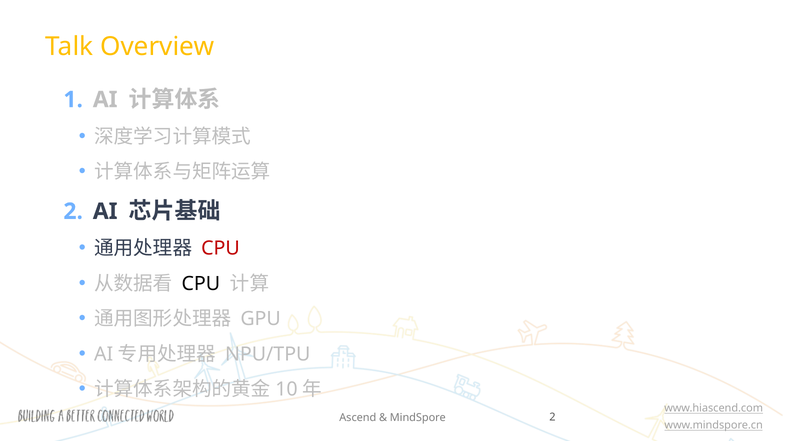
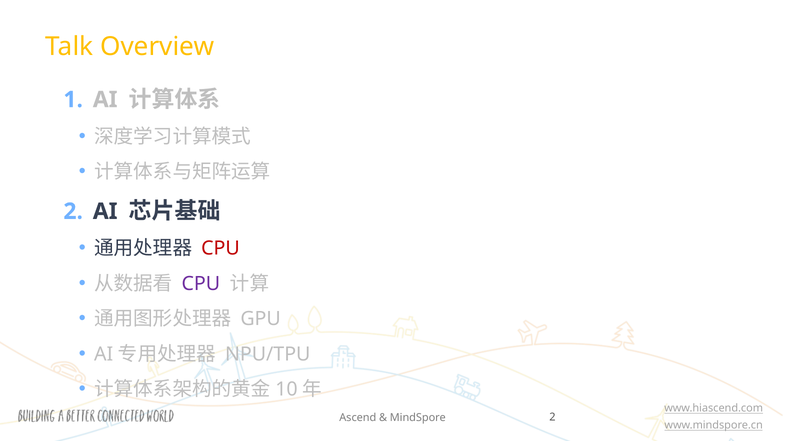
CPU colour: black -> purple (201, 284)
